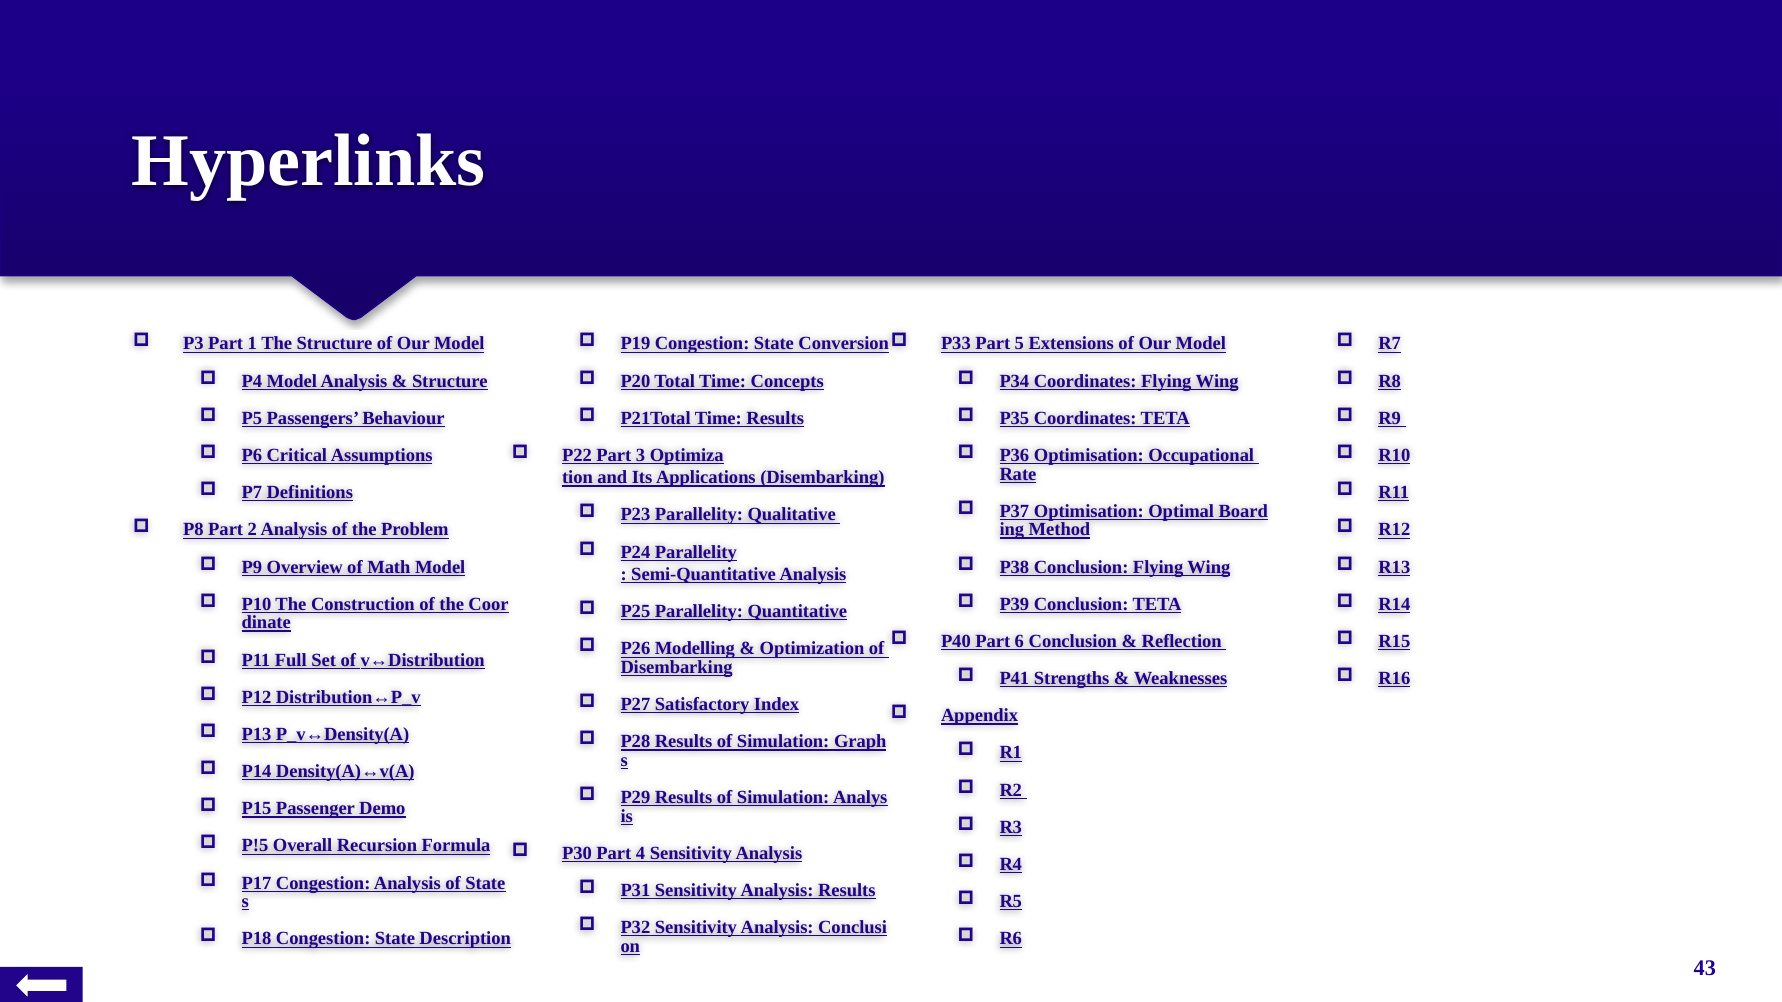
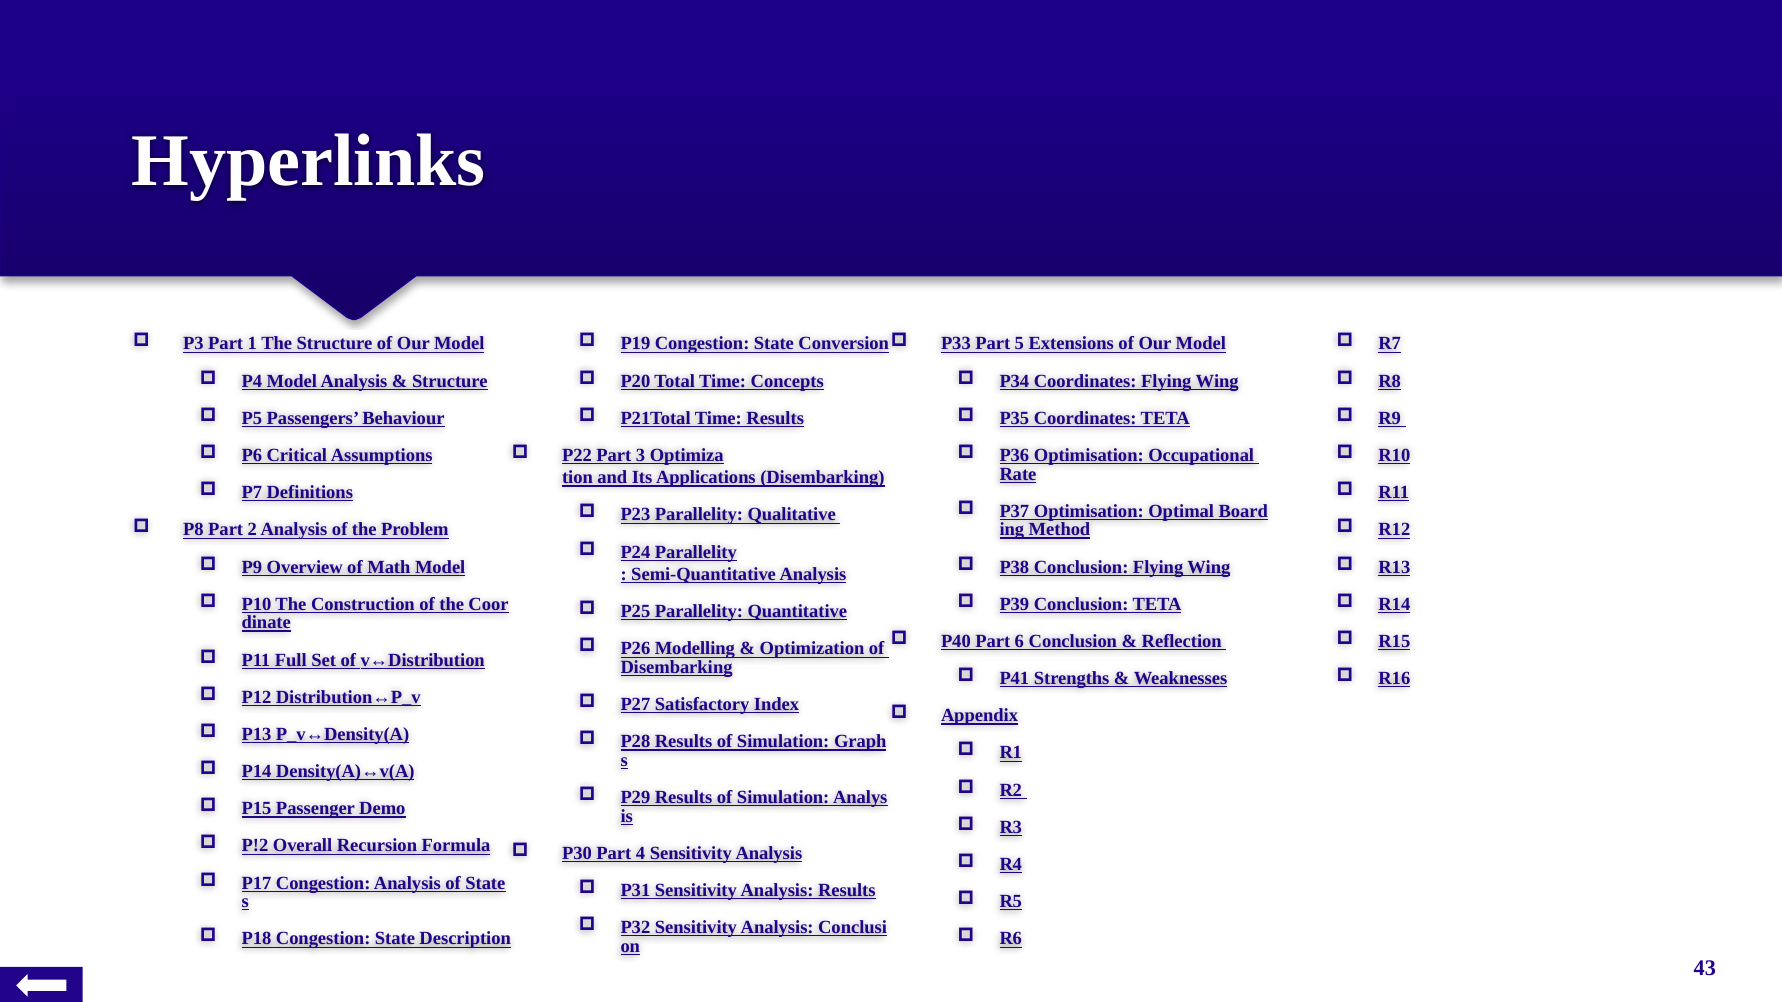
P!5: P!5 -> P!2 (255, 846)
